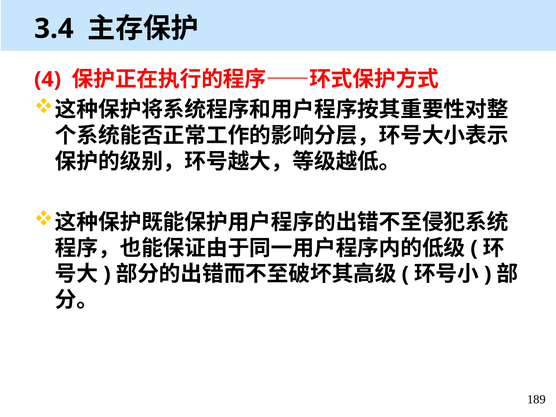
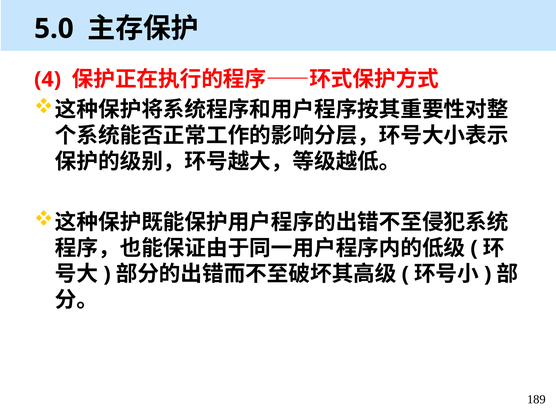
3.4: 3.4 -> 5.0 (54, 29)
